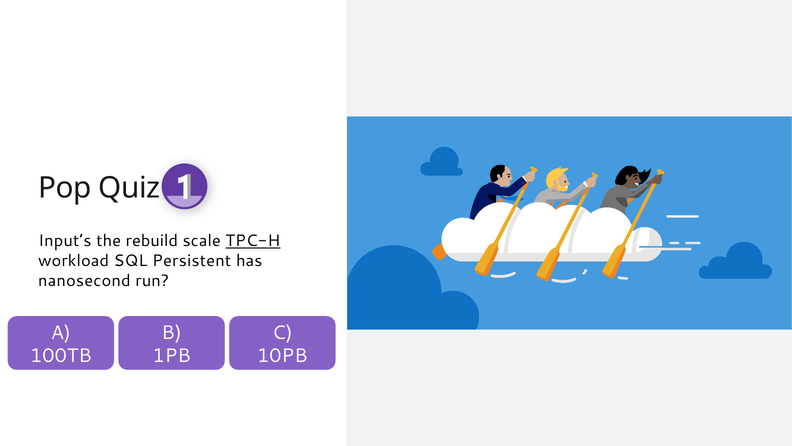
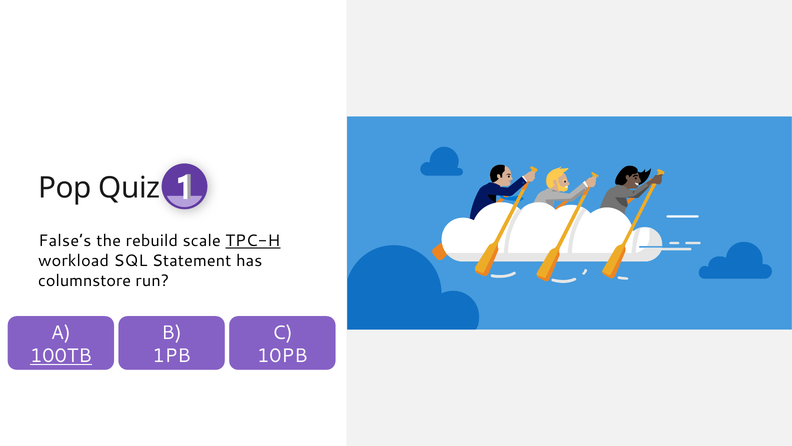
Input’s: Input’s -> False’s (65, 241)
Persistent: Persistent -> Statement (192, 261)
nanosecond: nanosecond -> columnstore (85, 280)
100TB underline: none -> present (61, 356)
